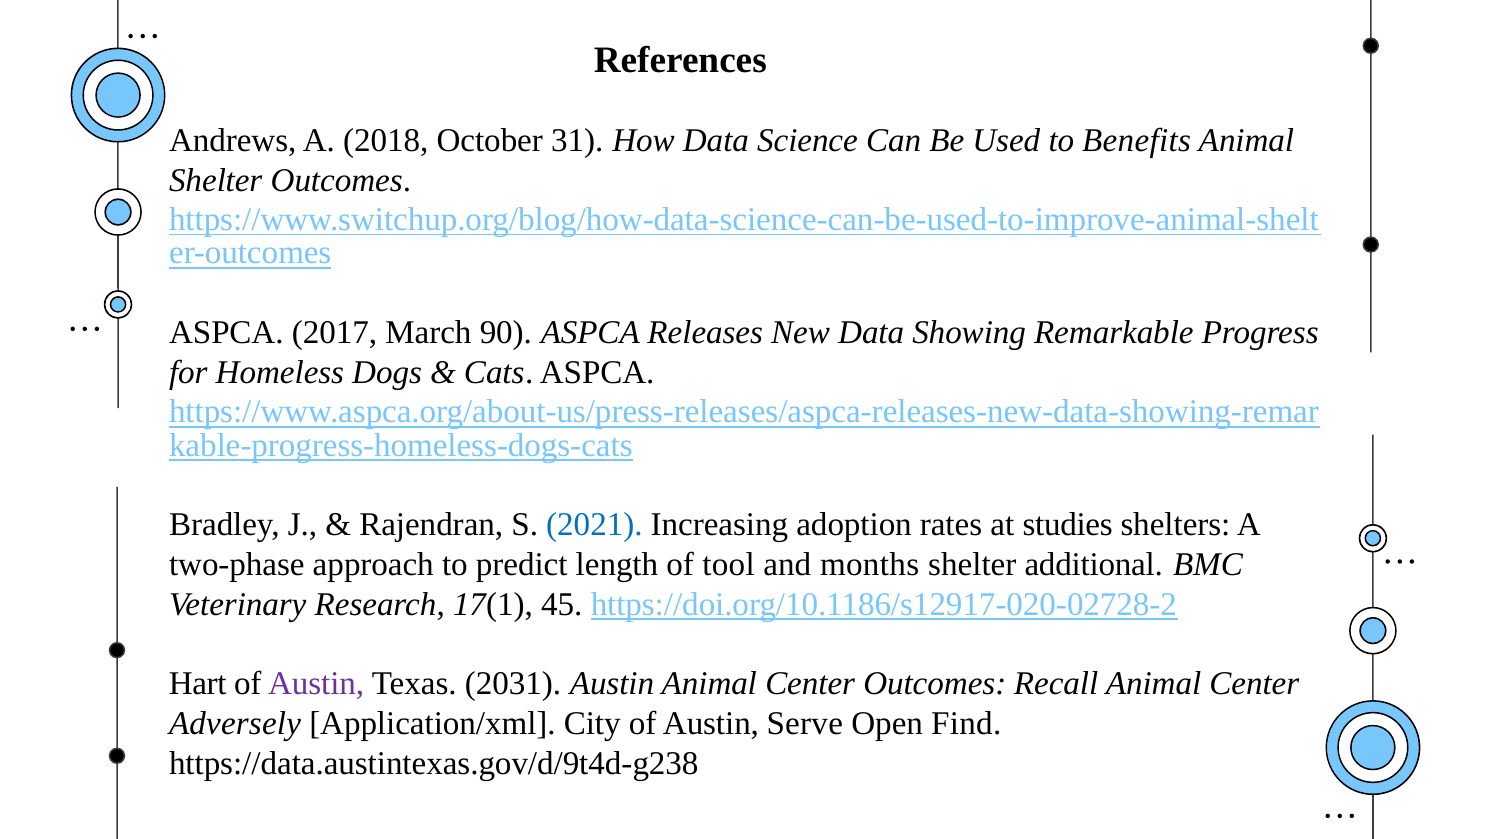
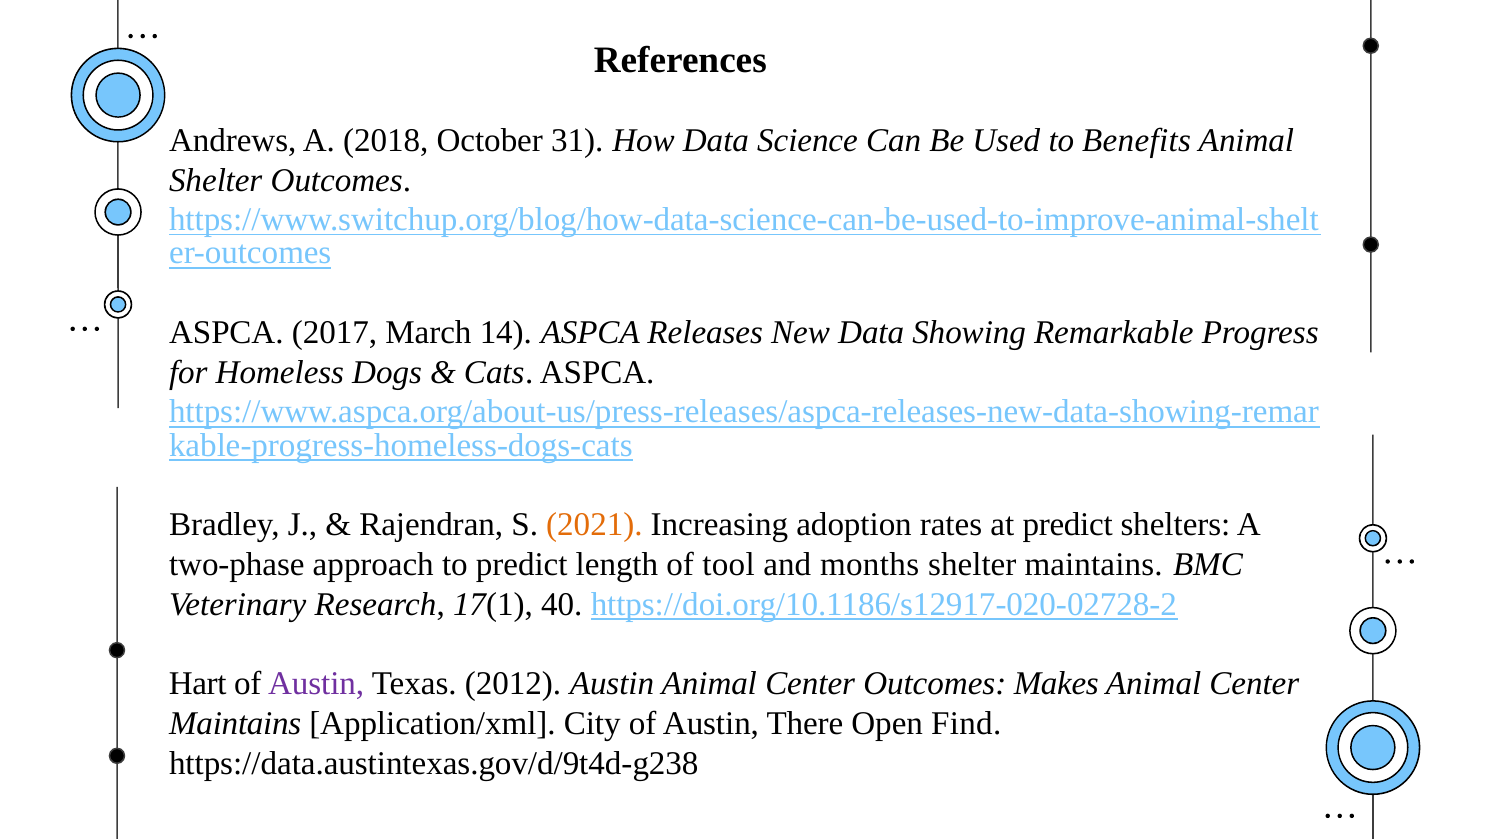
90: 90 -> 14 (506, 332)
2021 colour: blue -> orange (594, 524)
at studies: studies -> predict (1068, 524)
shelter additional: additional -> maintains (1094, 564)
45: 45 -> 40 (562, 604)
2031: 2031 -> 2012 (513, 683)
Recall: Recall -> Makes (1056, 683)
Adversely: Adversely -> Maintains (235, 723)
Serve: Serve -> There (805, 723)
